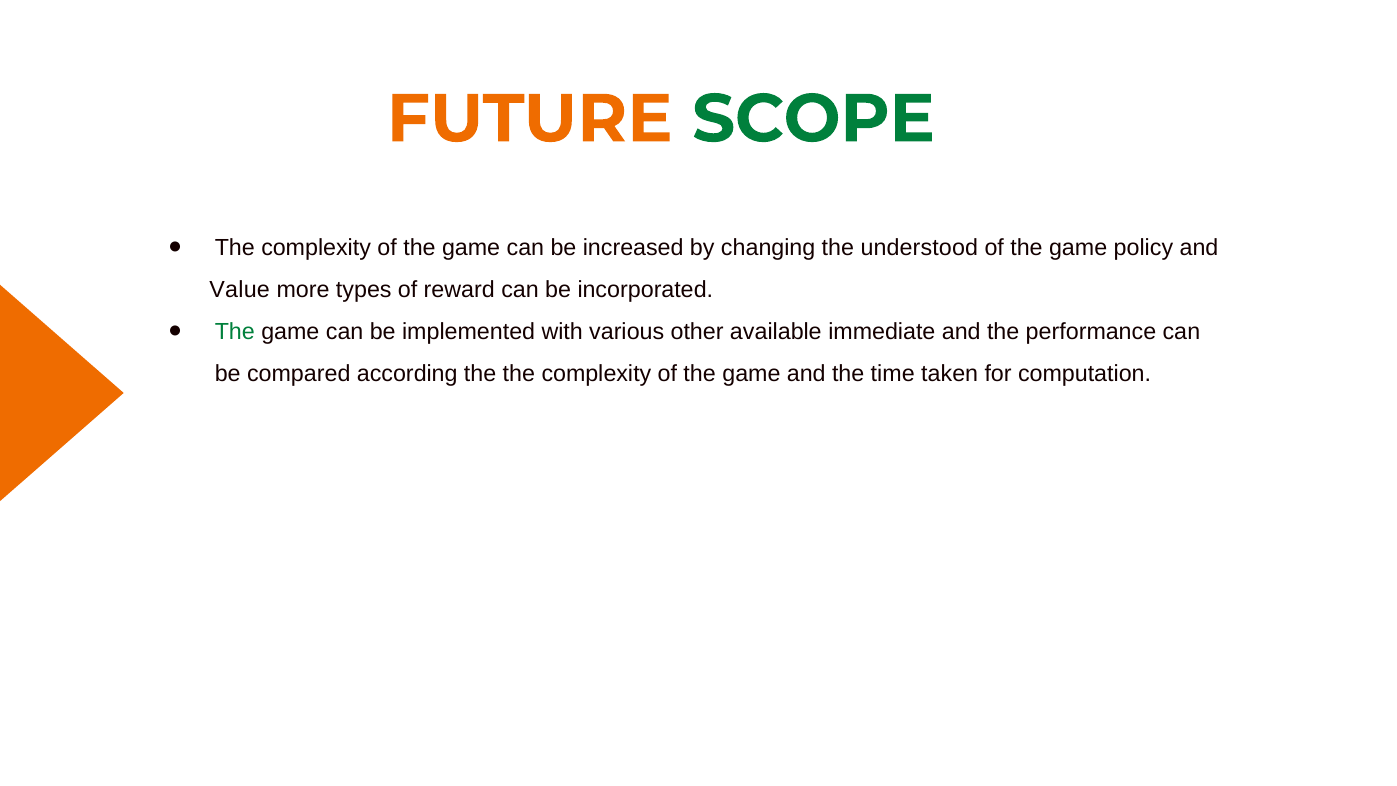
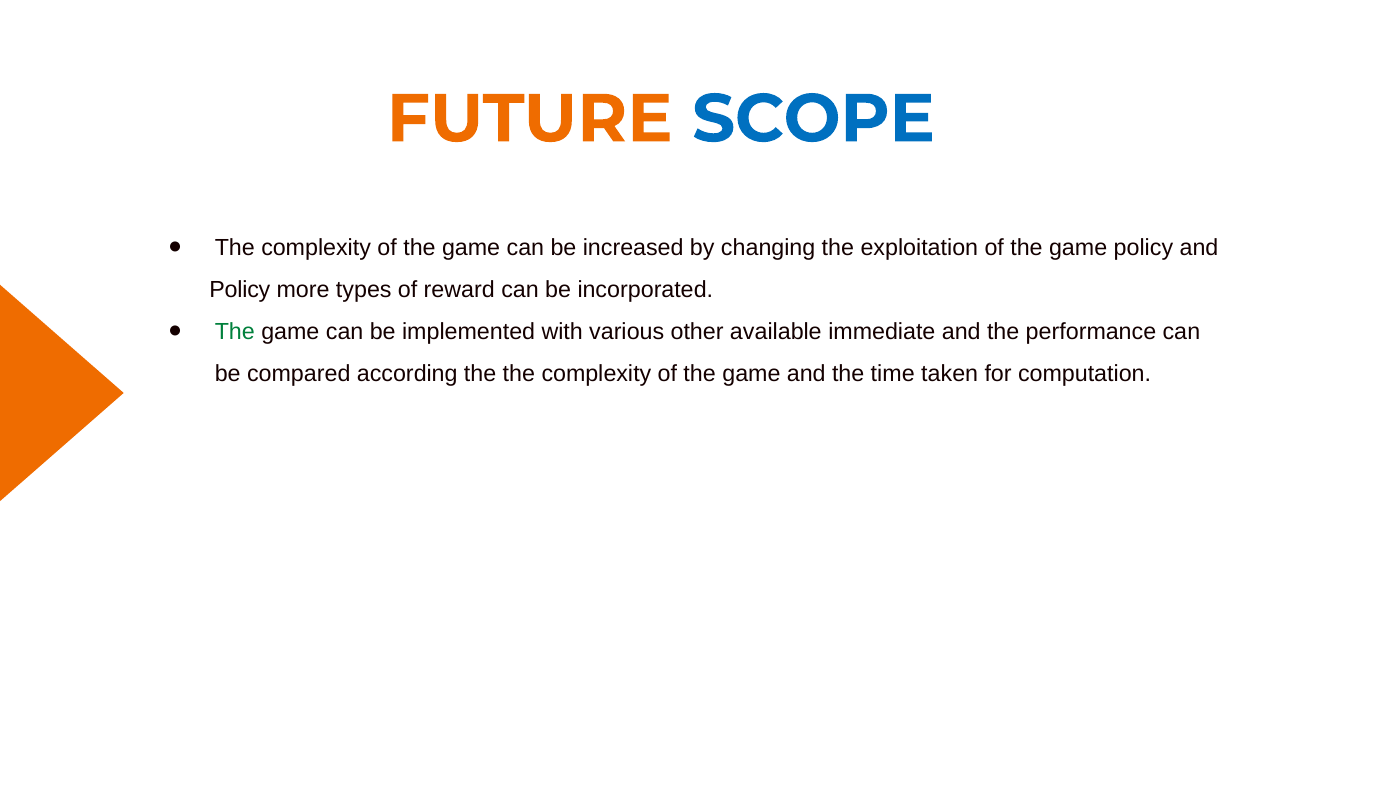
SCOPE colour: green -> blue (813, 119)
understood: understood -> exploitation (919, 248)
Value: Value -> Policy (240, 289)
